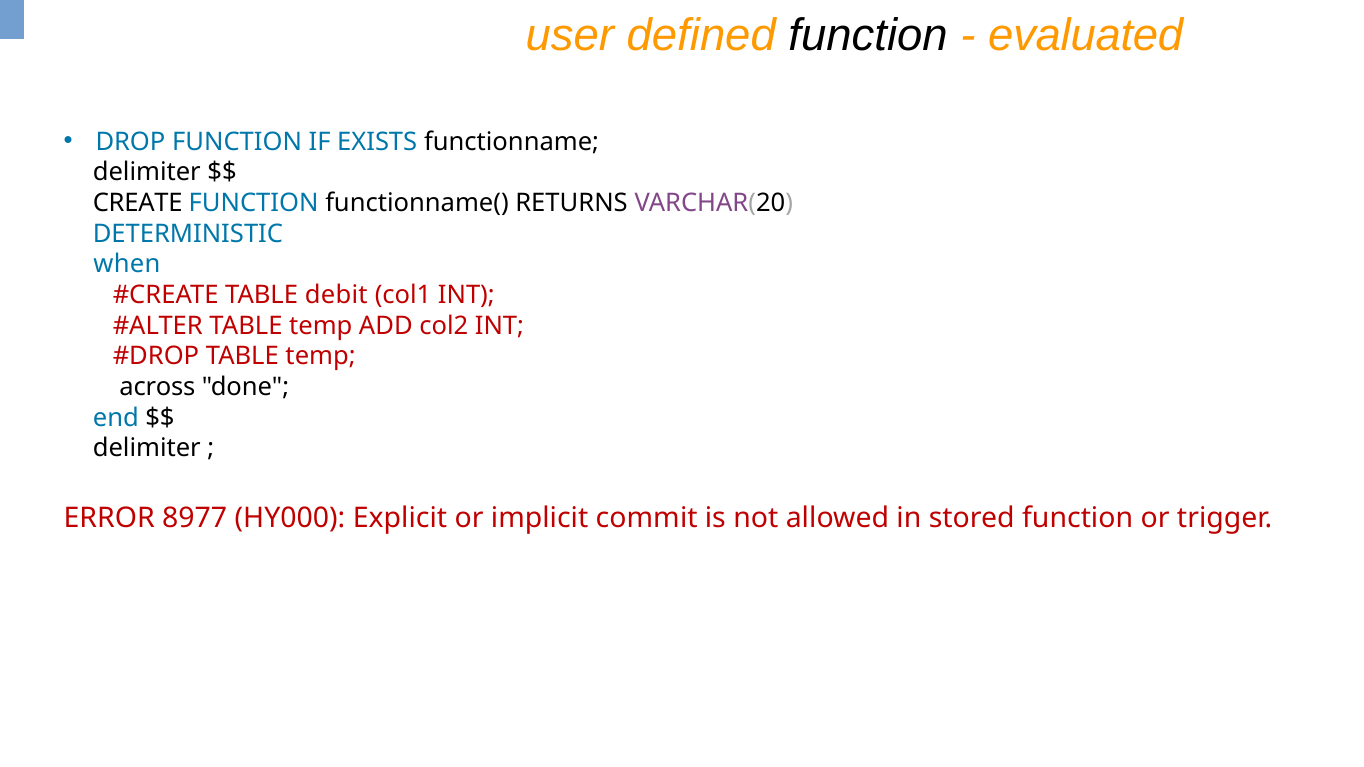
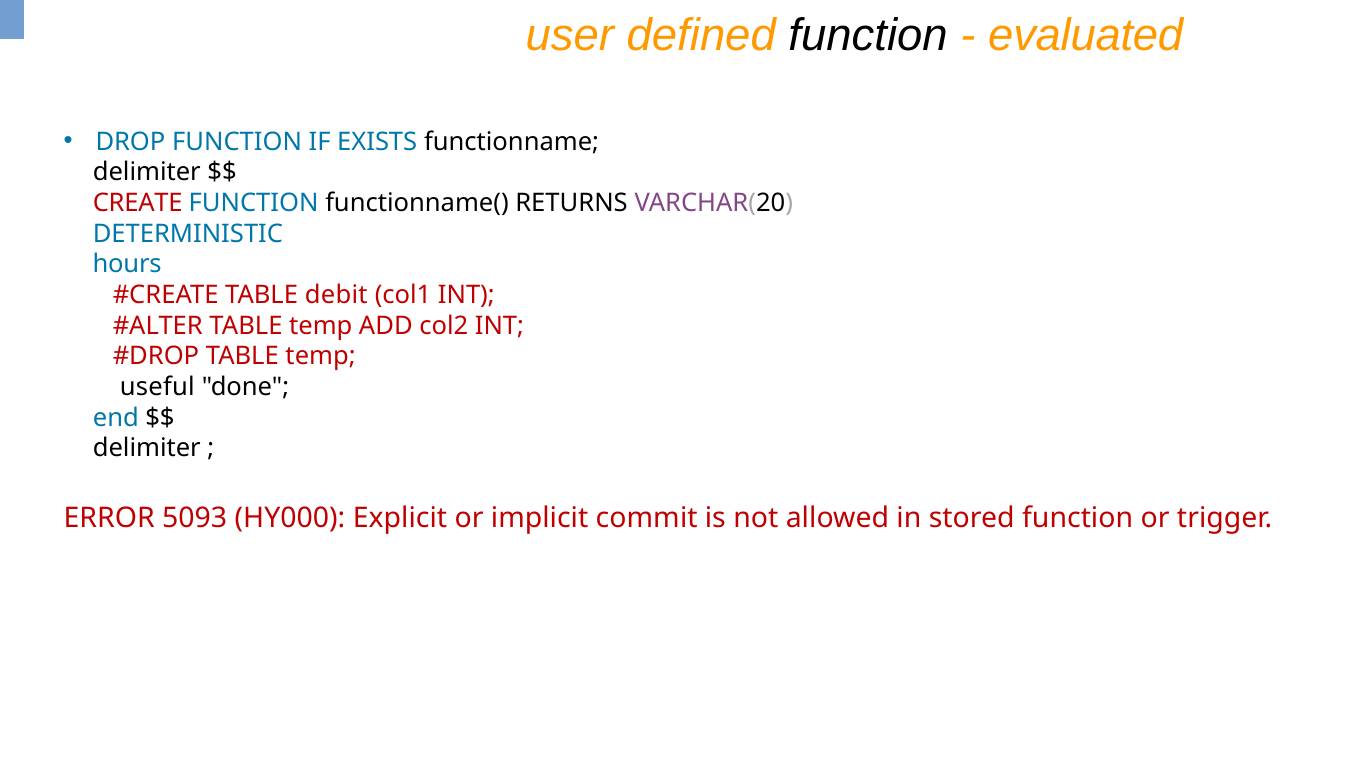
CREATE colour: black -> red (138, 203)
when: when -> hours (127, 265)
across: across -> useful (157, 387)
8977: 8977 -> 5093 (195, 518)
